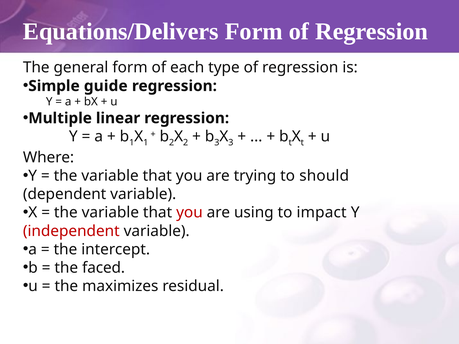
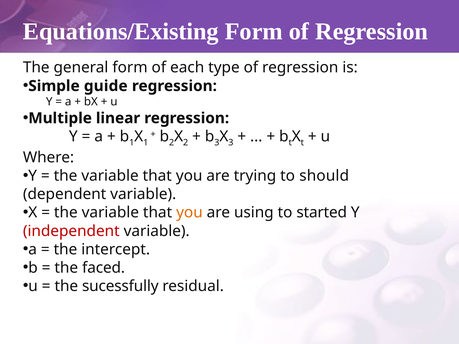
Equations/Delivers: Equations/Delivers -> Equations/Existing (121, 32)
you colour: red -> orange (189, 213)
impact: impact -> started (322, 213)
maximizes: maximizes -> sucessfully (120, 287)
